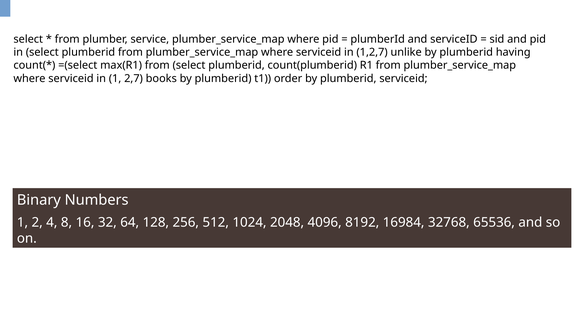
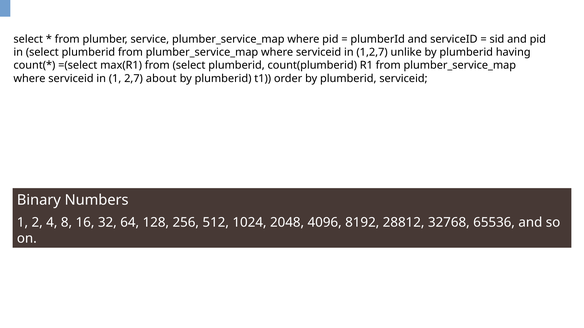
books: books -> about (161, 79)
16984: 16984 -> 28812 (404, 223)
